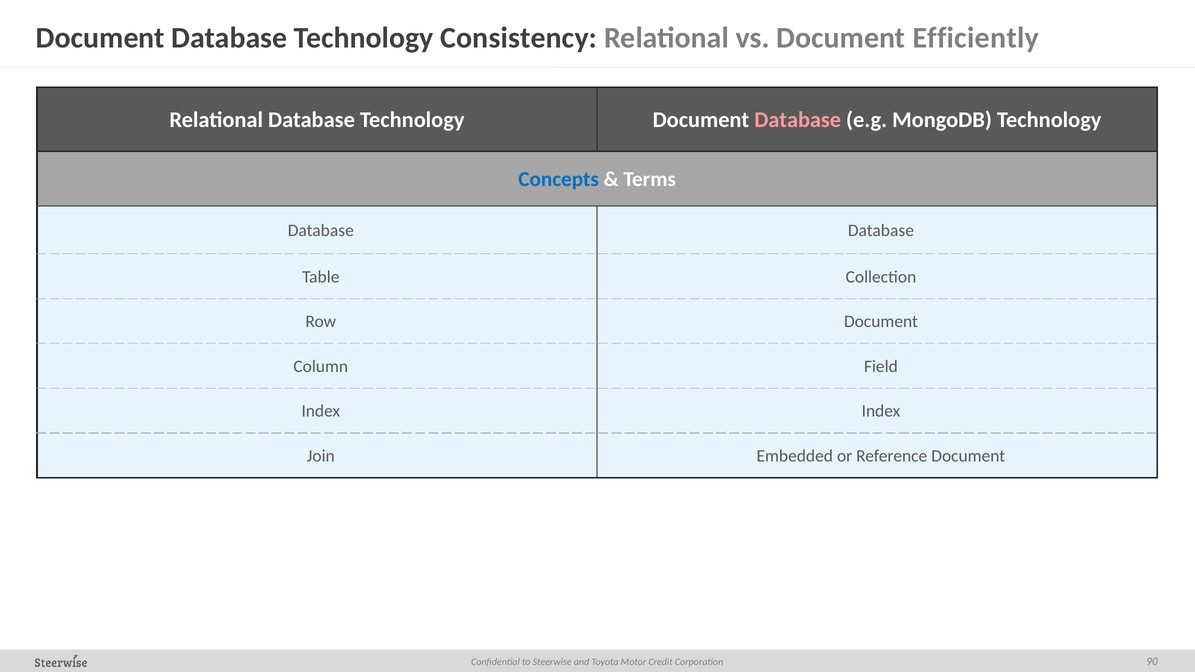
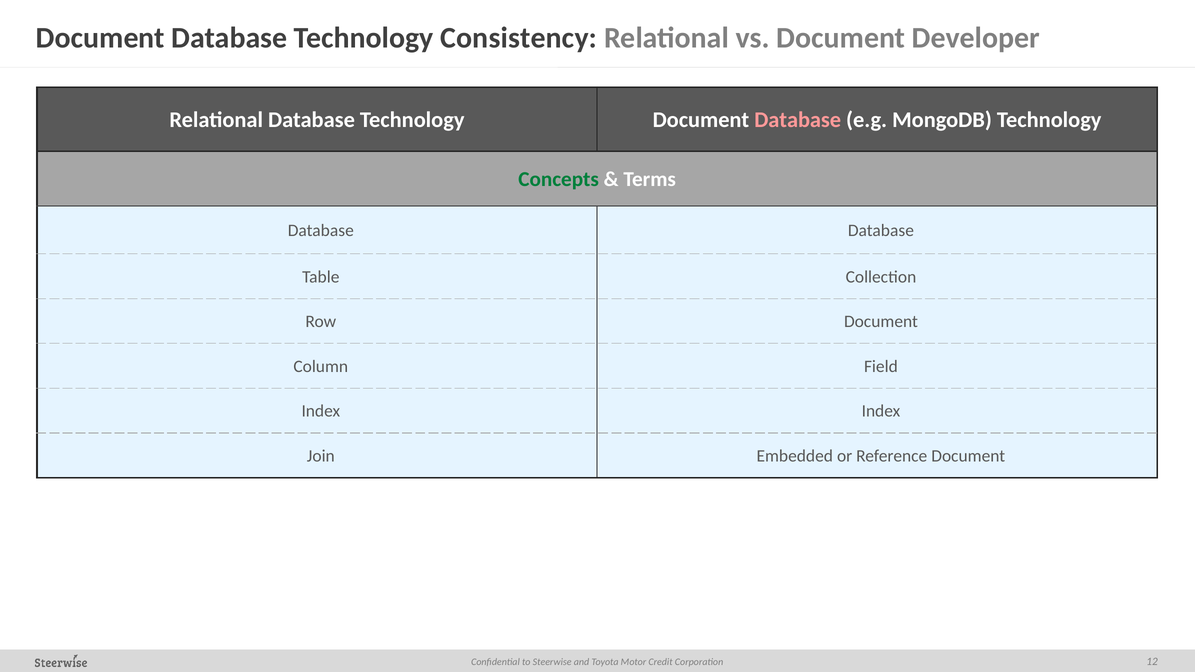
Efficiently: Efficiently -> Developer (976, 38)
Concepts colour: blue -> green (559, 179)
90: 90 -> 12 (1152, 662)
